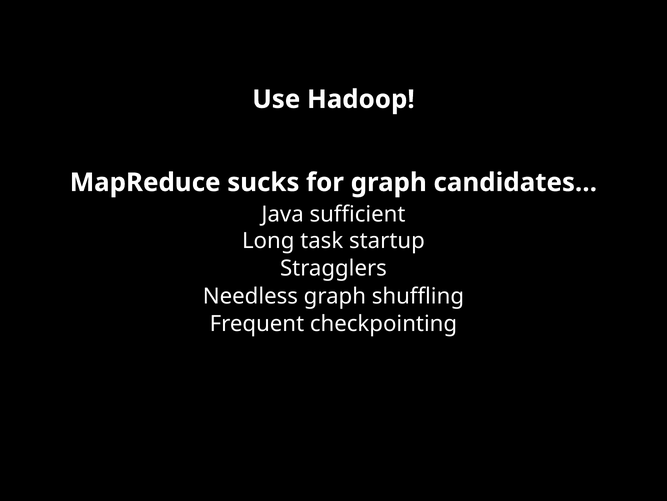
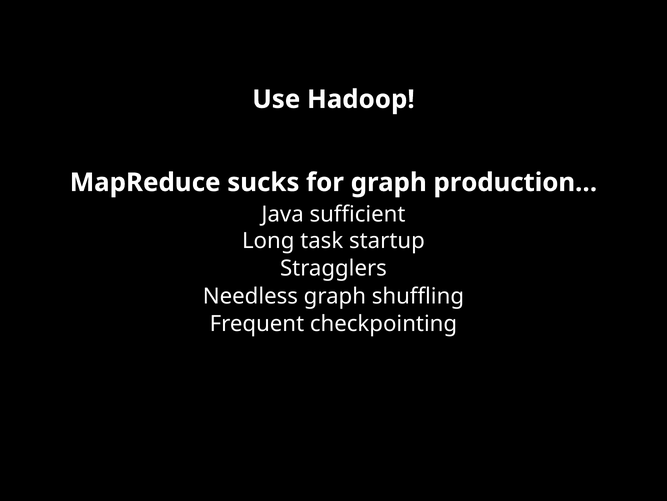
candidates…: candidates… -> production… (515, 182)
